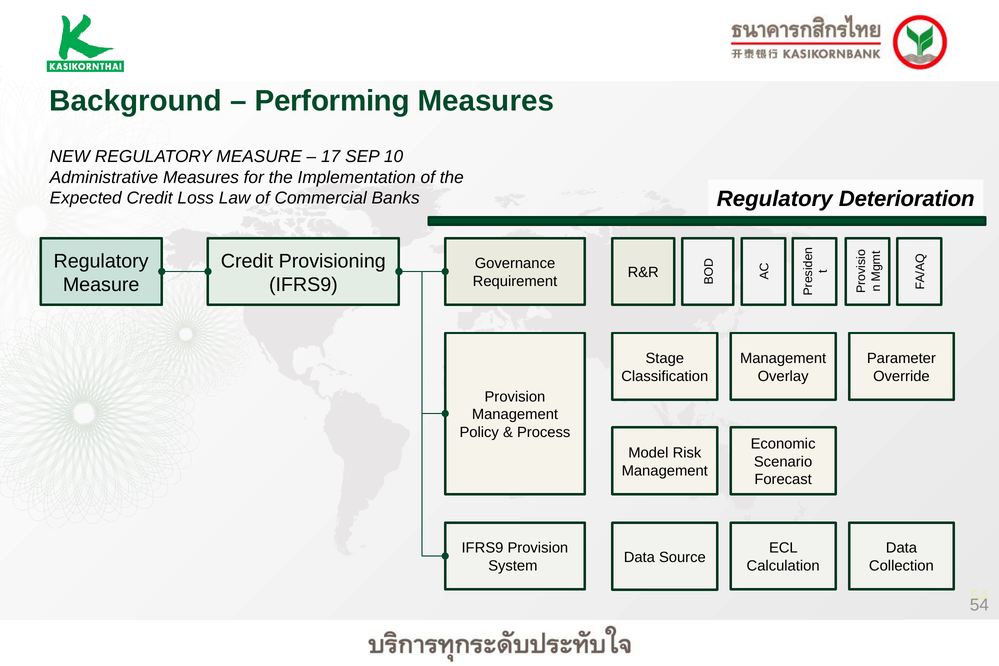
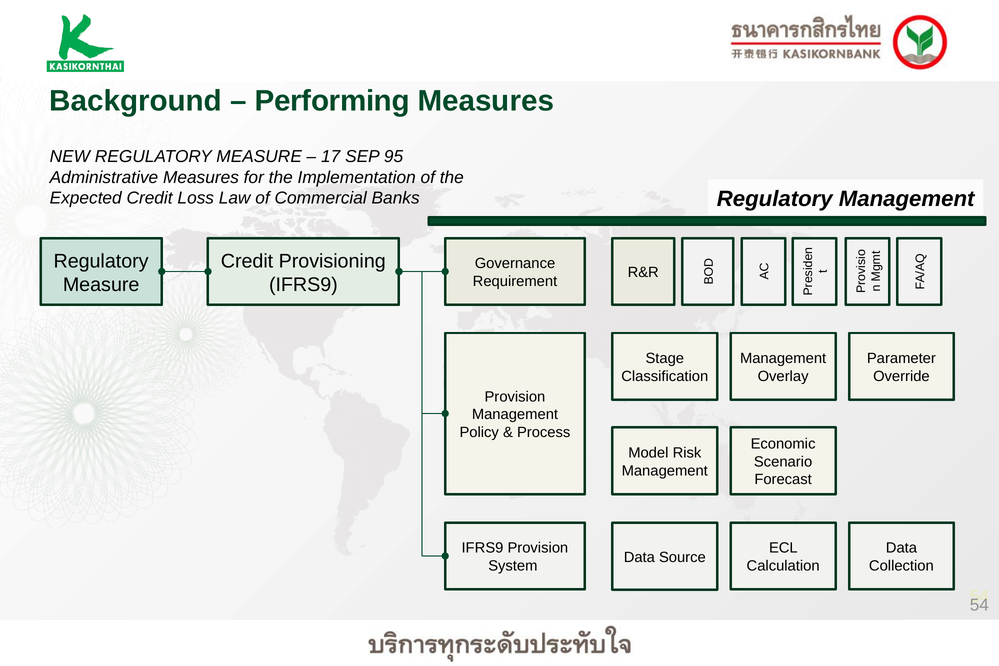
10: 10 -> 95 (394, 157)
Regulatory Deterioration: Deterioration -> Management (907, 199)
